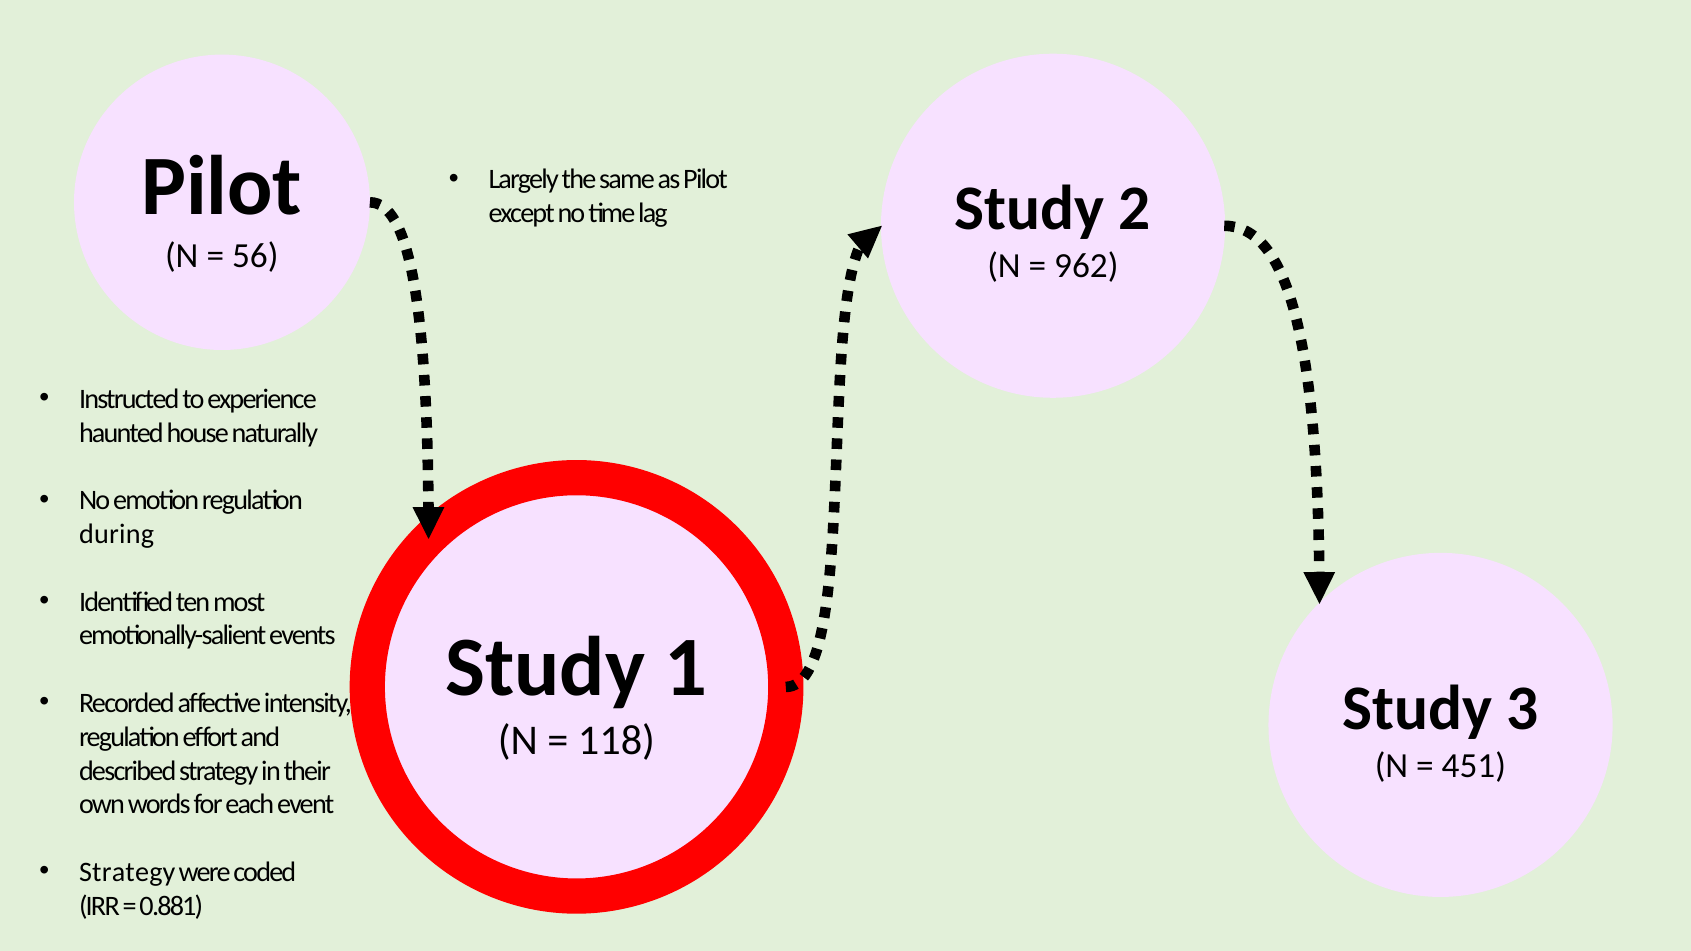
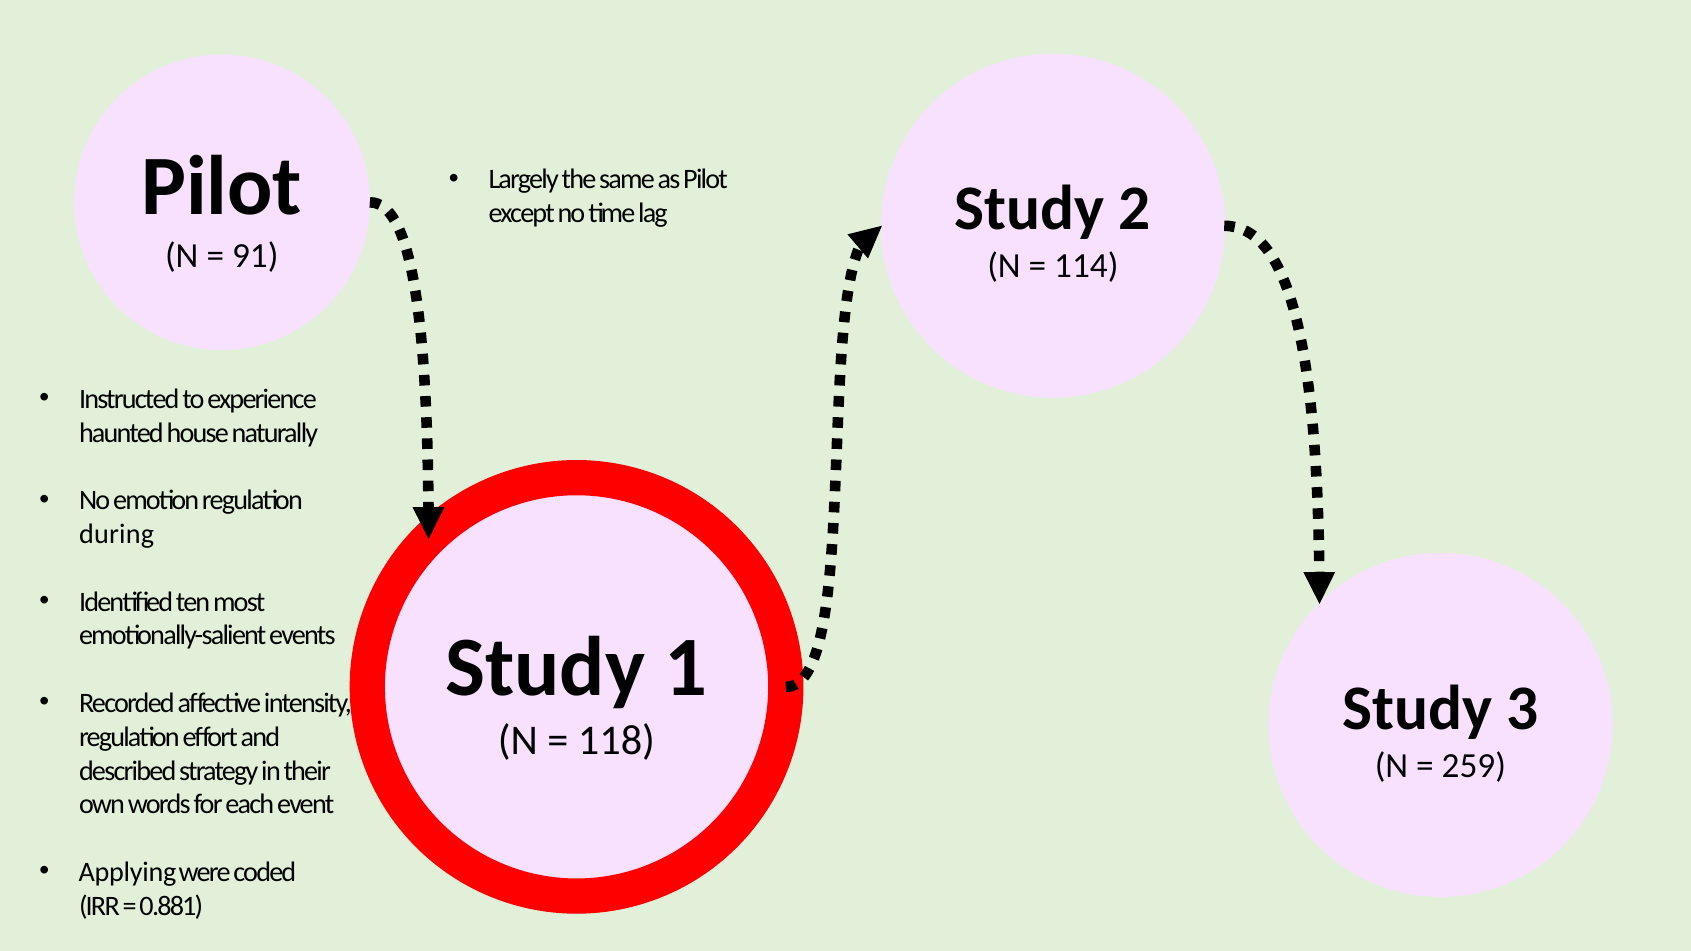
56: 56 -> 91 (255, 255)
962: 962 -> 114 (1086, 266)
451: 451 -> 259 (1474, 766)
Strategy: Strategy -> Applying (128, 872)
